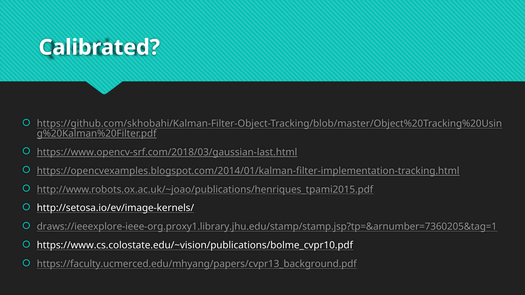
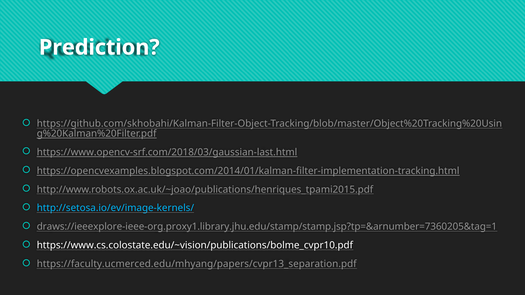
Calibrated: Calibrated -> Prediction (99, 47)
http://setosa.io/ev/image-kernels/ colour: white -> light blue (115, 208)
https://faculty.ucmerced.edu/mhyang/papers/cvpr13_background.pdf: https://faculty.ucmerced.edu/mhyang/papers/cvpr13_background.pdf -> https://faculty.ucmerced.edu/mhyang/papers/cvpr13_separation.pdf (197, 264)
